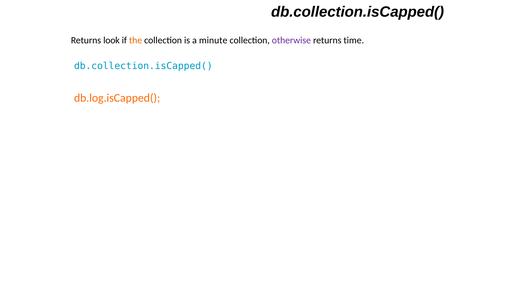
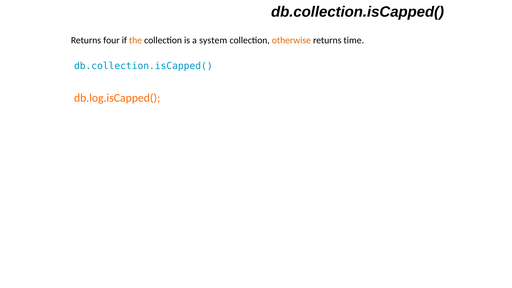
look: look -> four (111, 40)
minute: minute -> system (213, 40)
otherwise colour: purple -> orange (291, 40)
